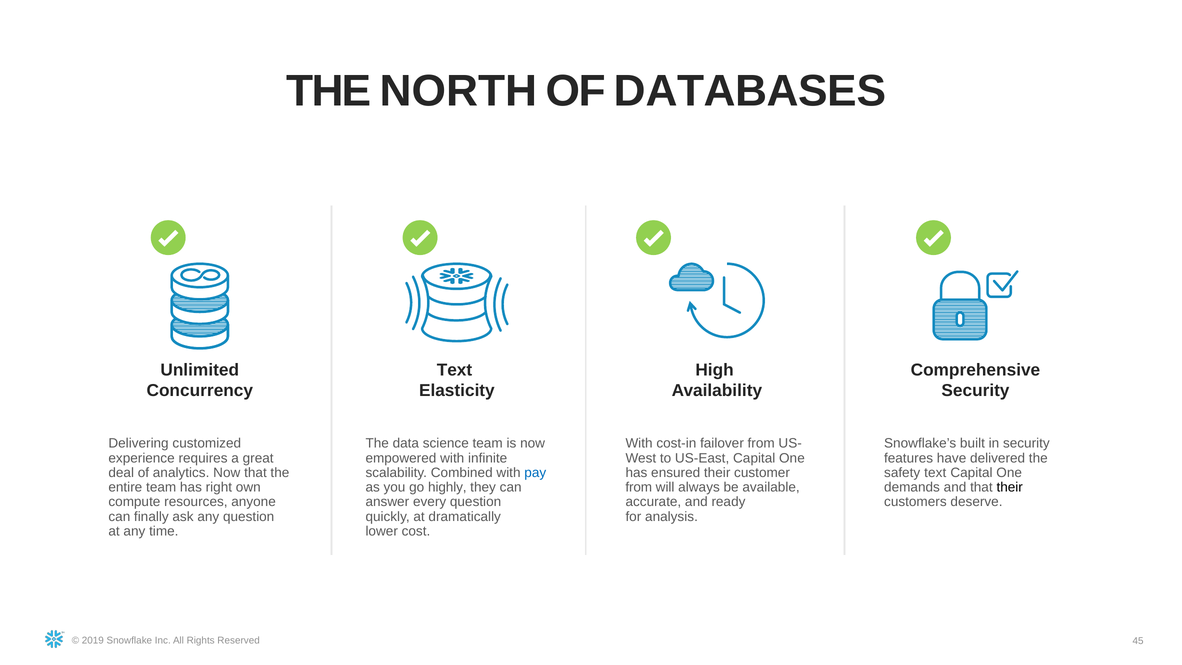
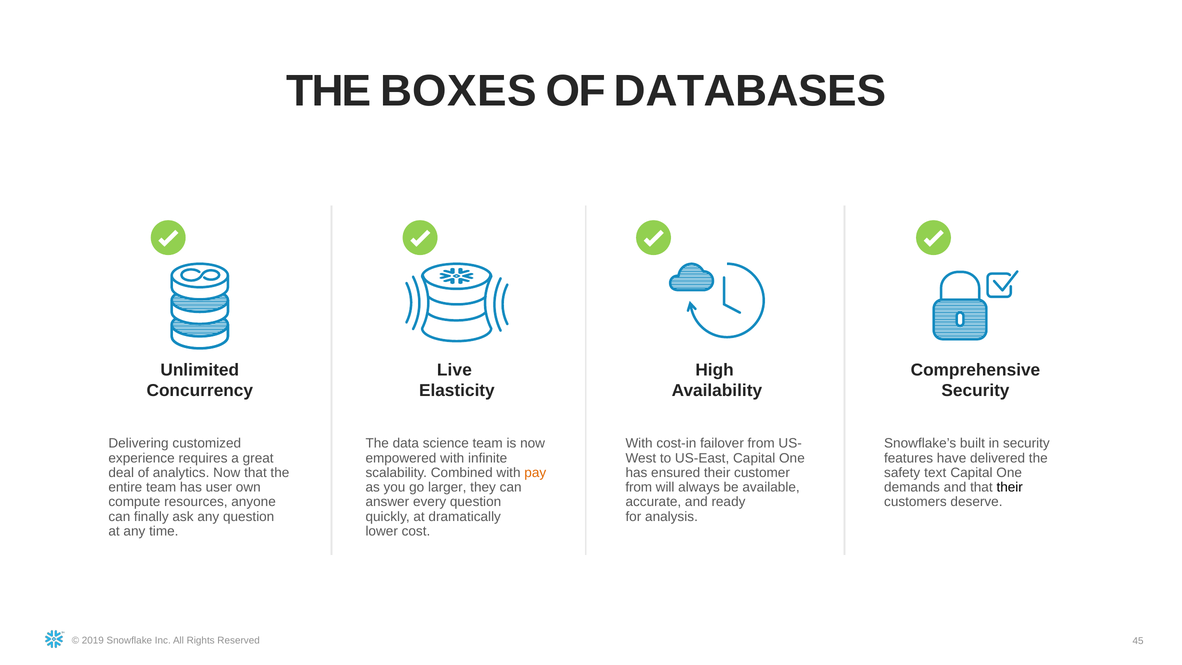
NORTH: NORTH -> BOXES (458, 91)
Text: Text -> Live (454, 370)
pay colour: blue -> orange (535, 473)
right: right -> user (219, 487)
highly: highly -> larger (447, 487)
